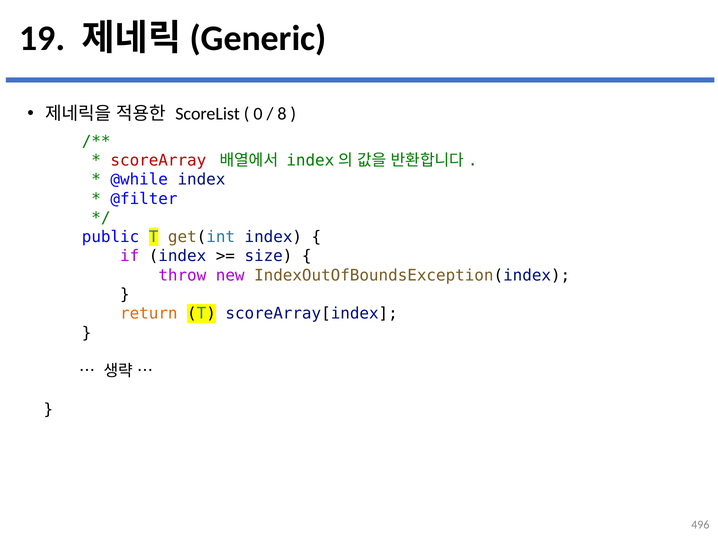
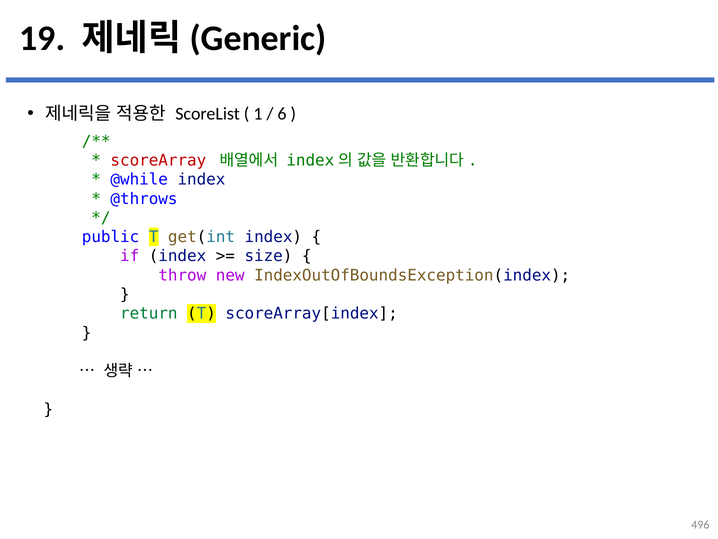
0: 0 -> 1 (258, 114)
8: 8 -> 6 (282, 114)
@filter: @filter -> @throws (144, 199)
return colour: orange -> green (149, 313)
